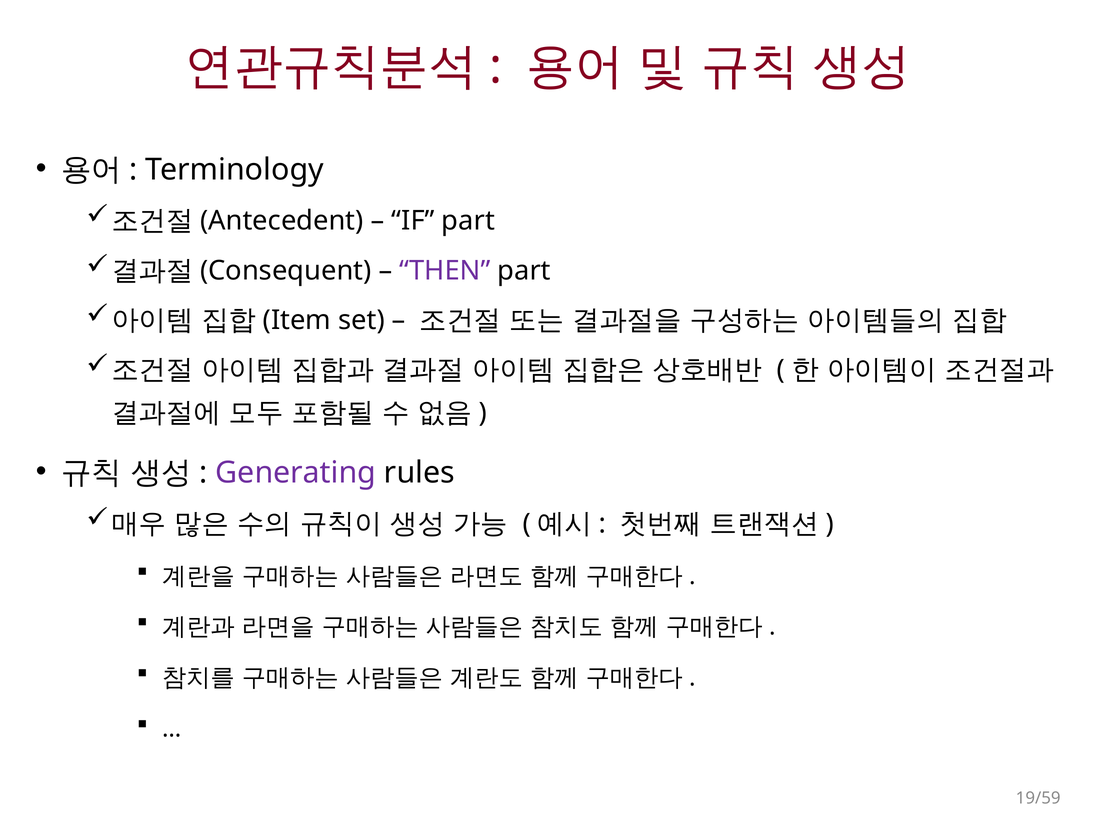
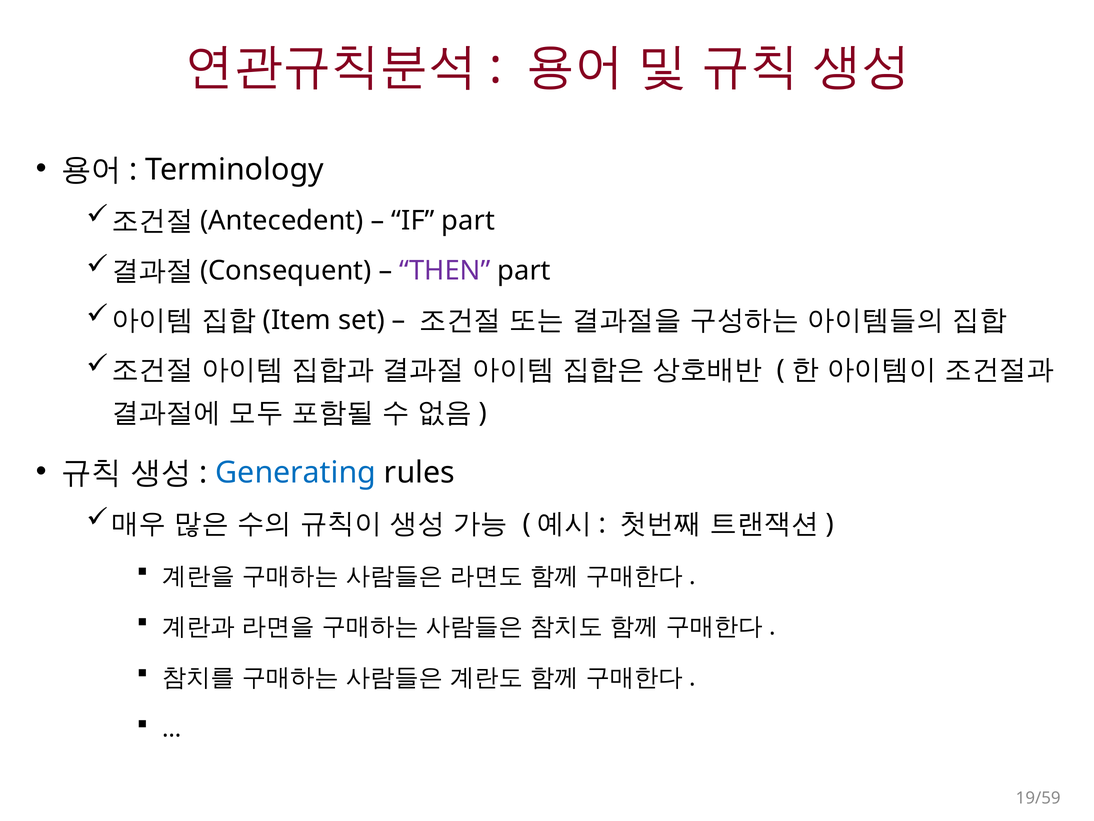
Generating colour: purple -> blue (296, 472)
